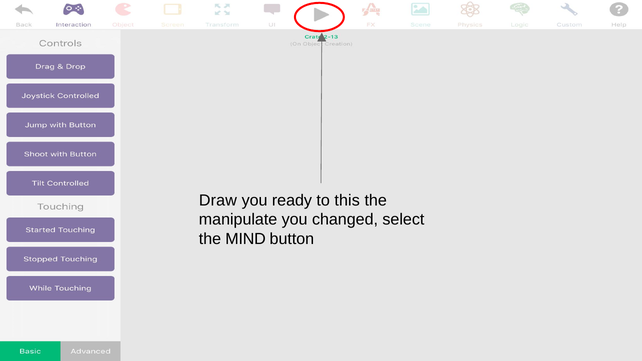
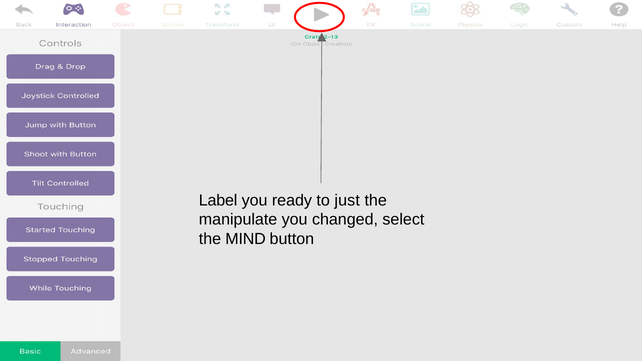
Draw: Draw -> Label (218, 200)
this: this -> just (347, 200)
